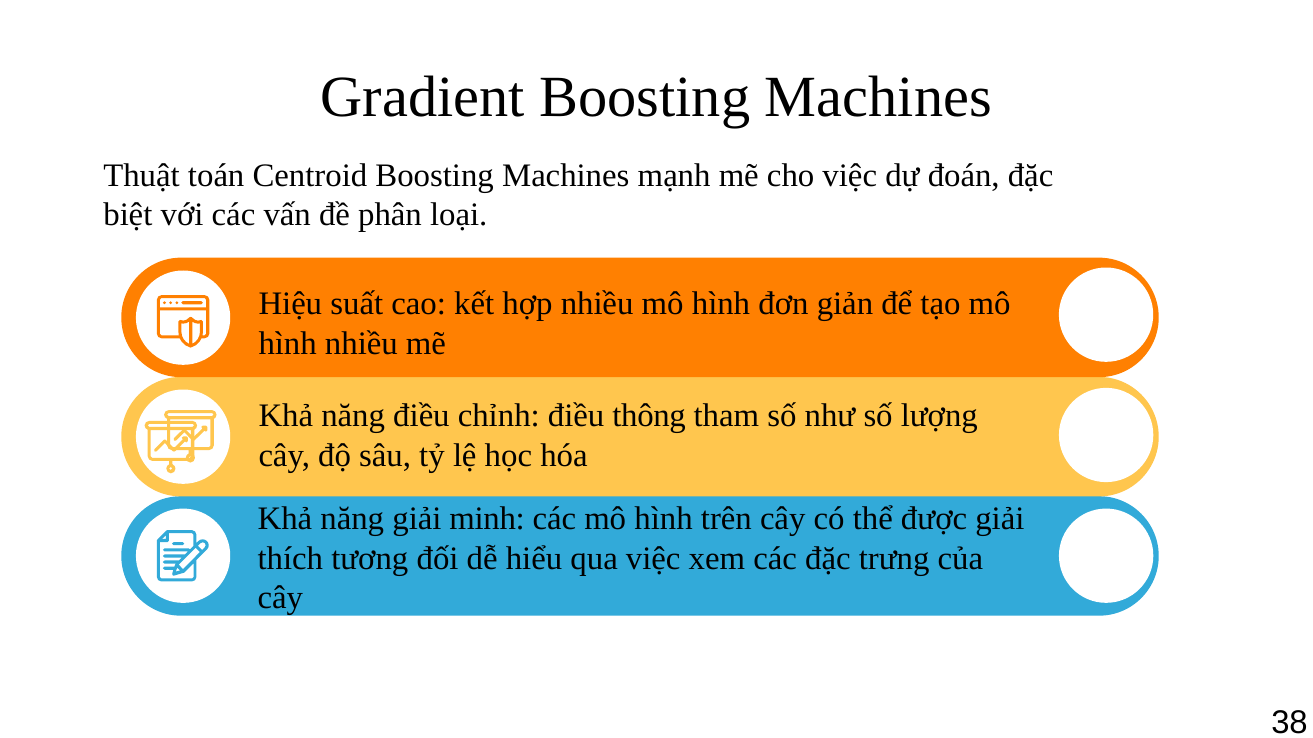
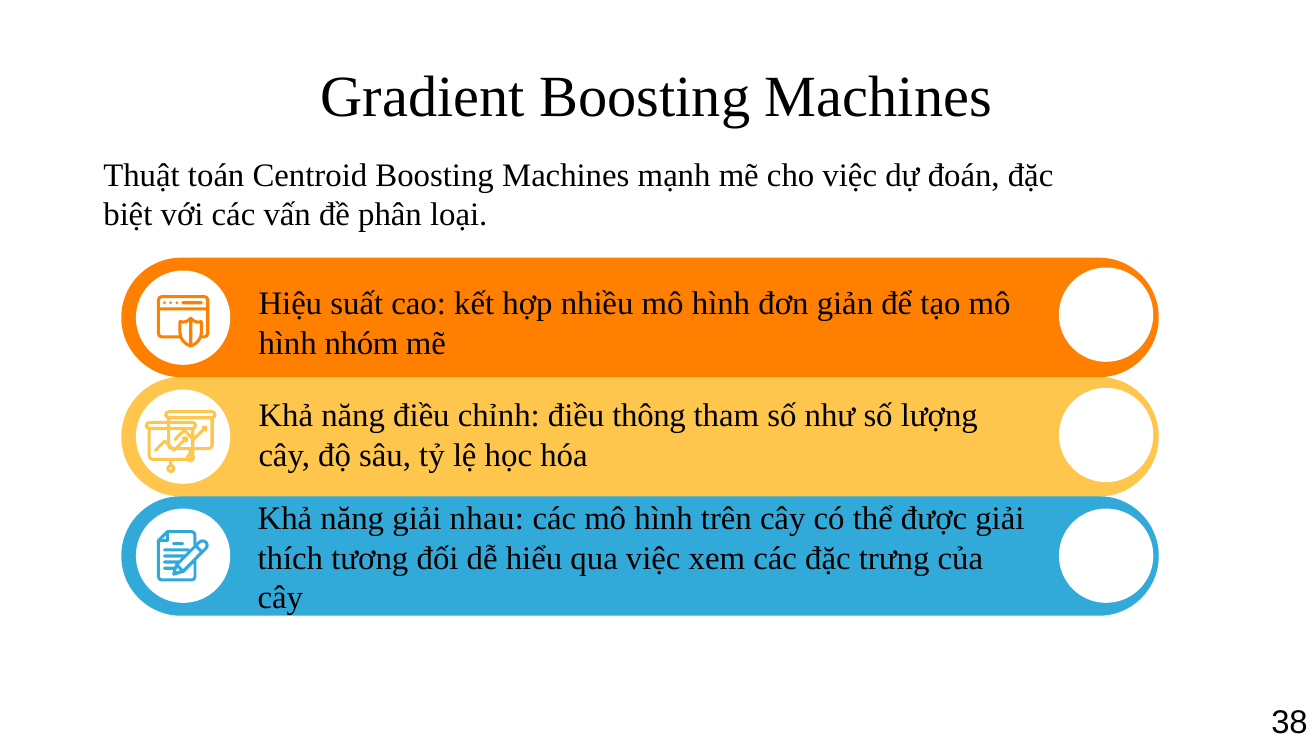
hình nhiều: nhiều -> nhóm (362, 344)
minh: minh -> nhau (487, 519)
